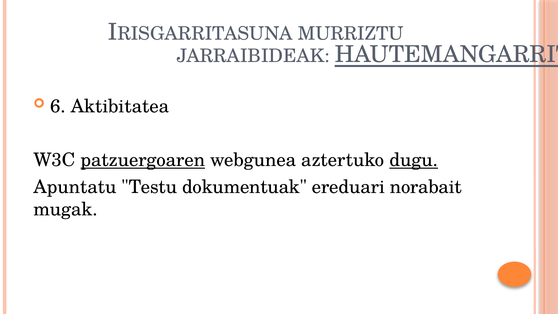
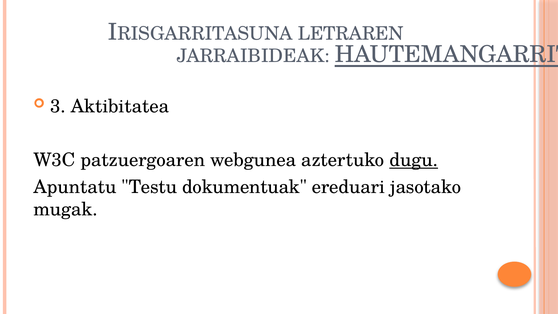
MURRIZTU: MURRIZTU -> LETRAREN (351, 34)
6: 6 -> 3 (58, 106)
patzuergoaren underline: present -> none (143, 160)
norabait: norabait -> jasotako (426, 187)
